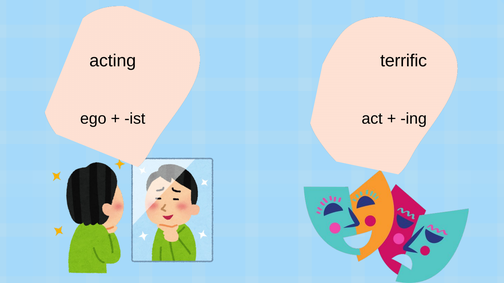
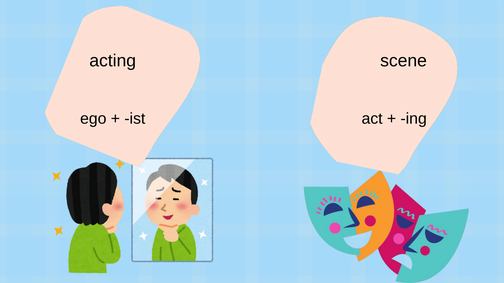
terrific: terrific -> scene (404, 61)
